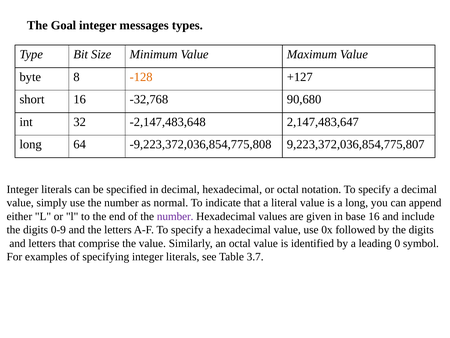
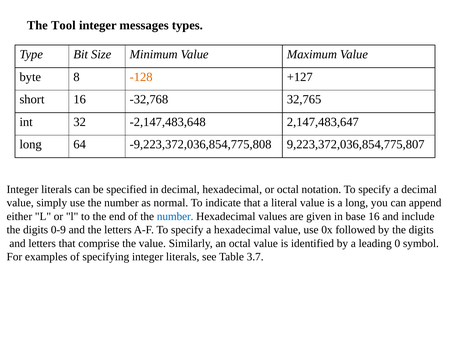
Goal: Goal -> Tool (63, 25)
90,680: 90,680 -> 32,765 (304, 99)
number colour: purple -> blue (175, 216)
